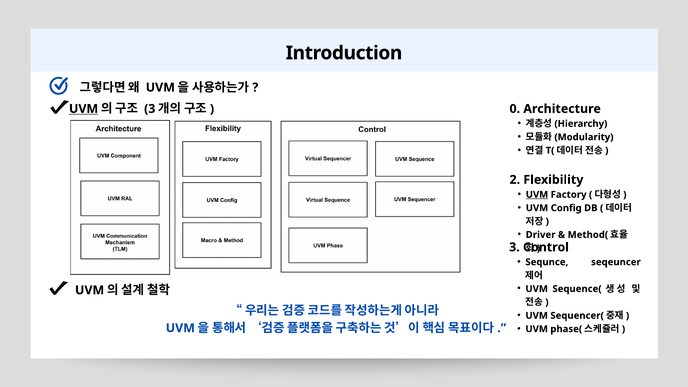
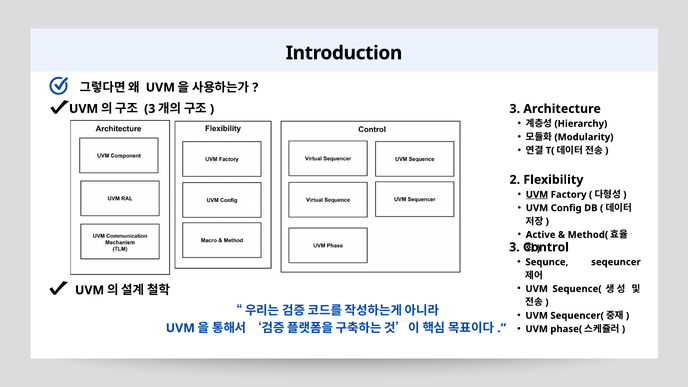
UVM underline: present -> none (84, 109)
0: 0 -> 3 (515, 109)
Driver: Driver -> Active (541, 235)
